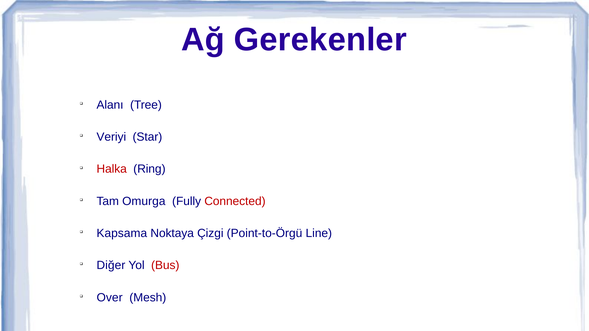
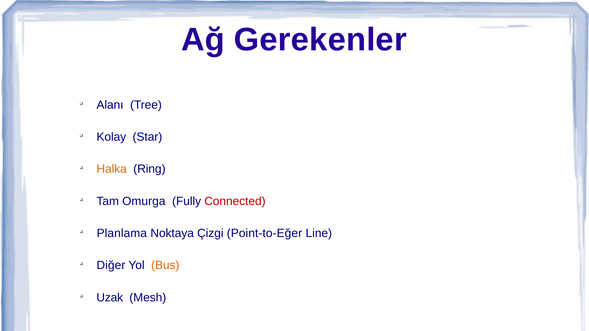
Veriyi: Veriyi -> Kolay (111, 137)
Halka colour: red -> orange (112, 169)
Kapsama: Kapsama -> Planlama (122, 233)
Point-to-Örgü: Point-to-Örgü -> Point-to-Eğer (264, 233)
Bus colour: red -> orange (165, 266)
Over: Over -> Uzak (110, 298)
